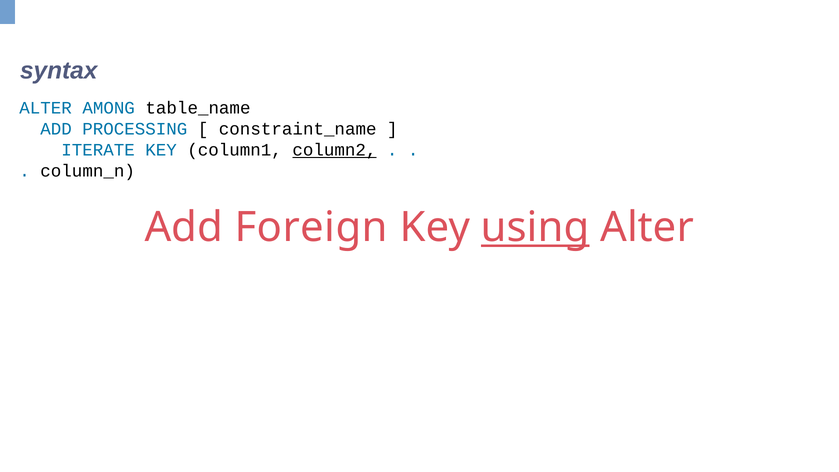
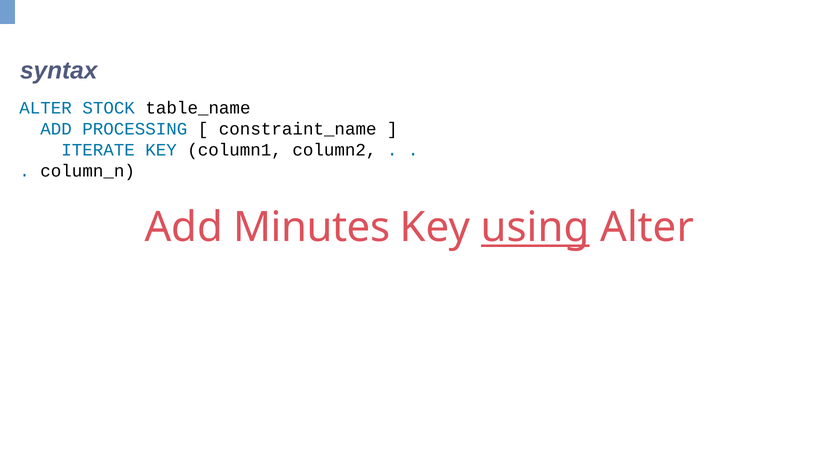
AMONG: AMONG -> STOCK (109, 108)
column2 underline: present -> none (334, 150)
Foreign: Foreign -> Minutes (312, 228)
